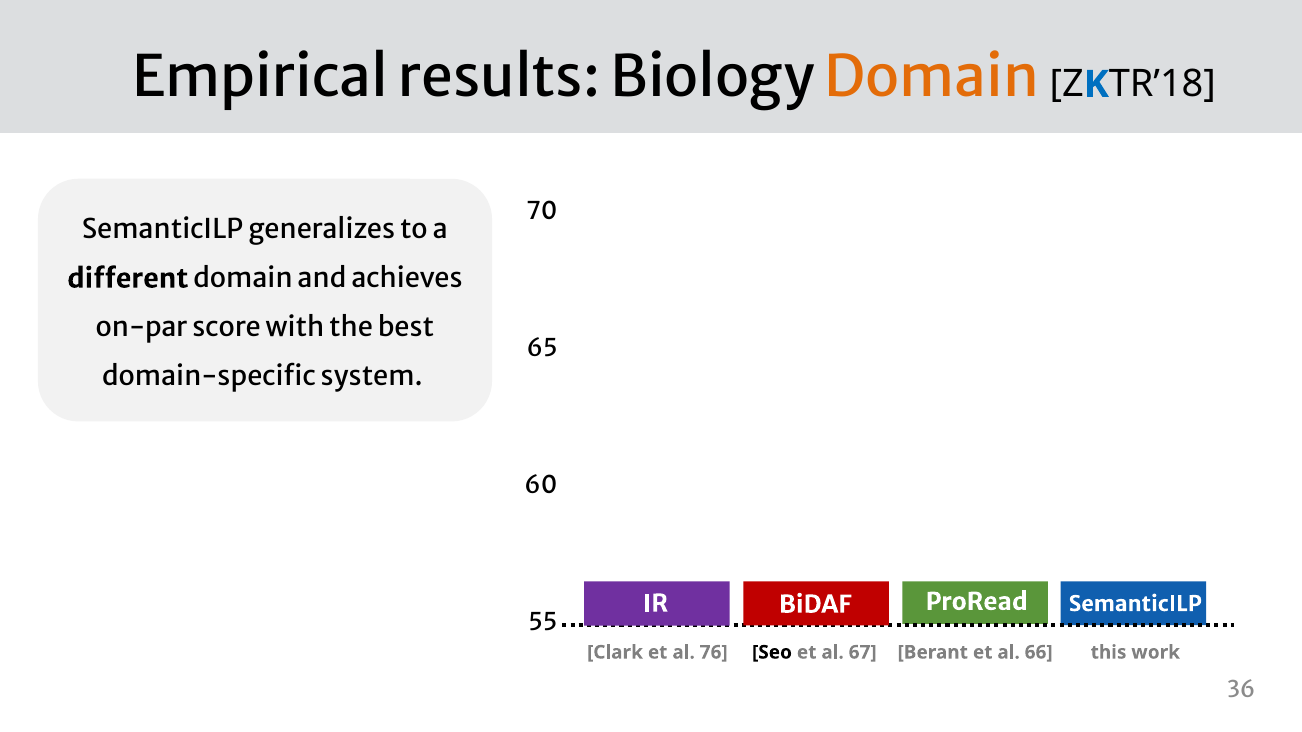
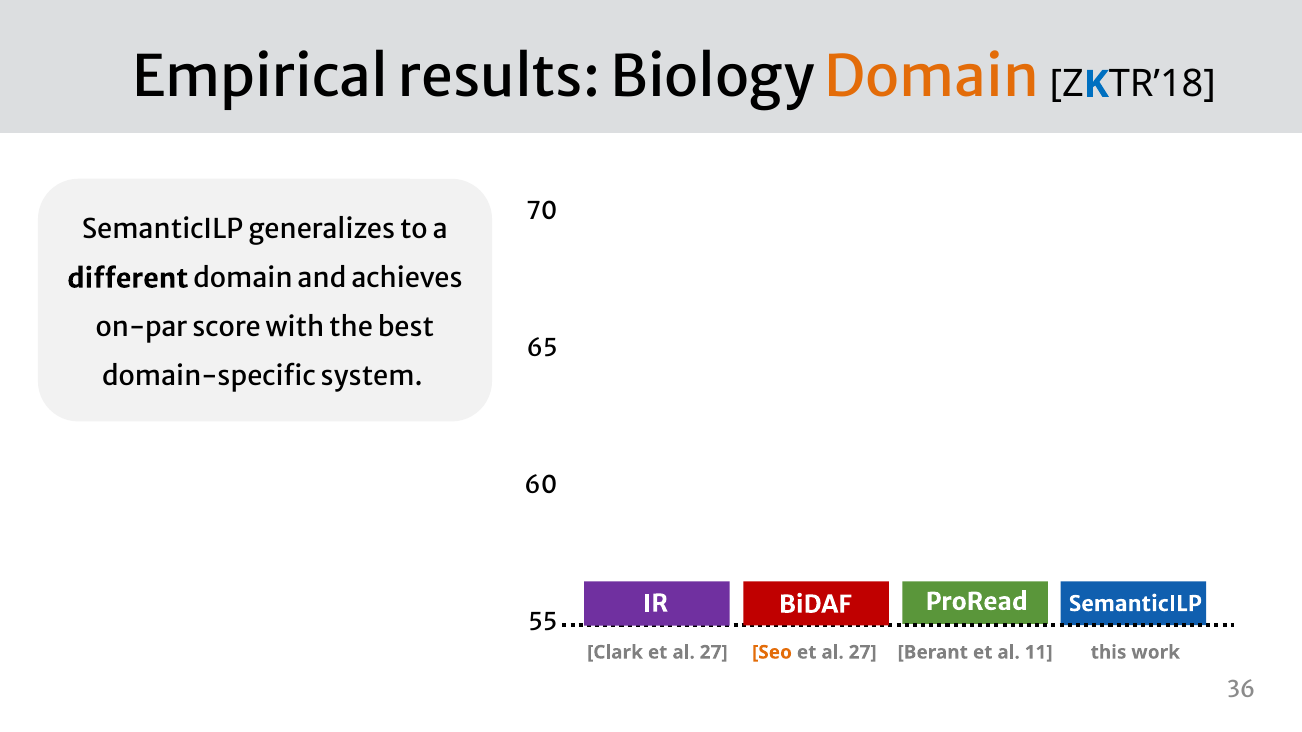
Clark et al 76: 76 -> 27 (714, 653)
Seo colour: black -> orange (772, 653)
67: 67 -> 27 (863, 653)
66: 66 -> 11 (1039, 653)
